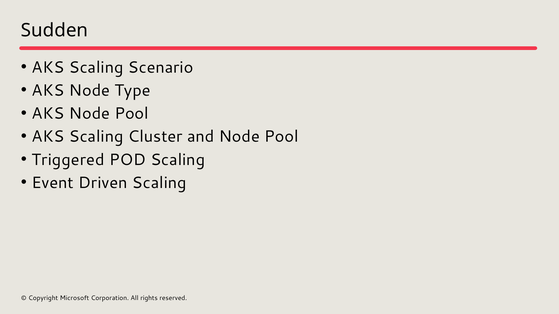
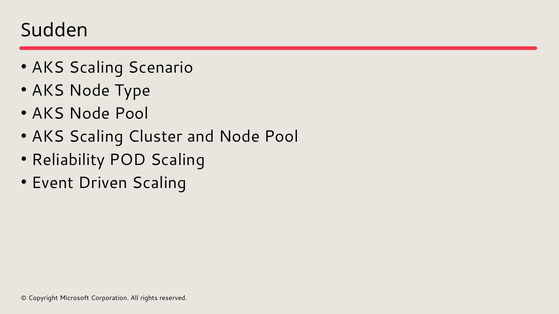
Triggered: Triggered -> Reliability (68, 160)
